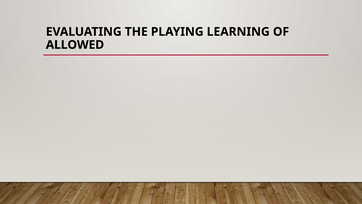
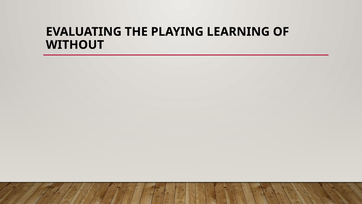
ALLOWED: ALLOWED -> WITHOUT (75, 45)
